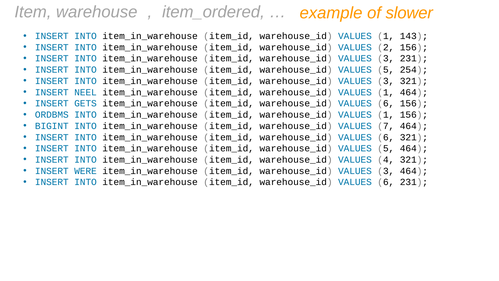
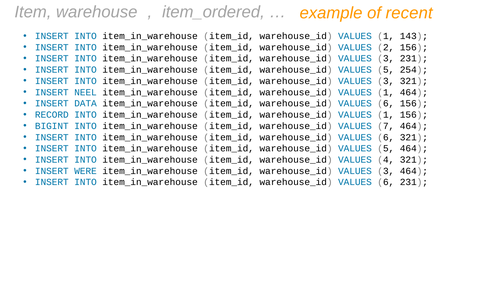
slower: slower -> recent (409, 13)
GETS: GETS -> DATA (86, 103)
ORDBMS: ORDBMS -> RECORD (52, 115)
